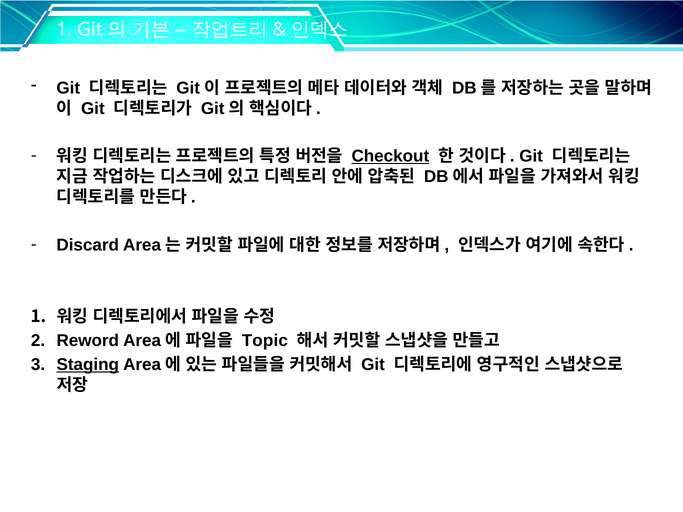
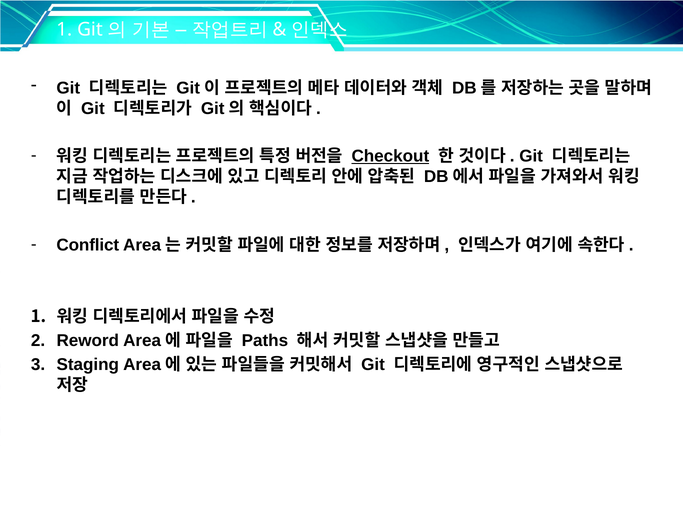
Discard: Discard -> Conflict (88, 245)
Topic: Topic -> Paths (265, 341)
Staging underline: present -> none (88, 365)
